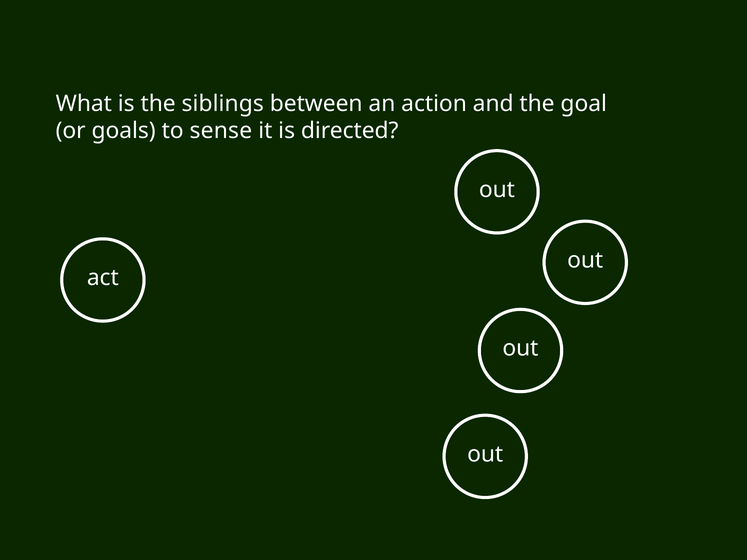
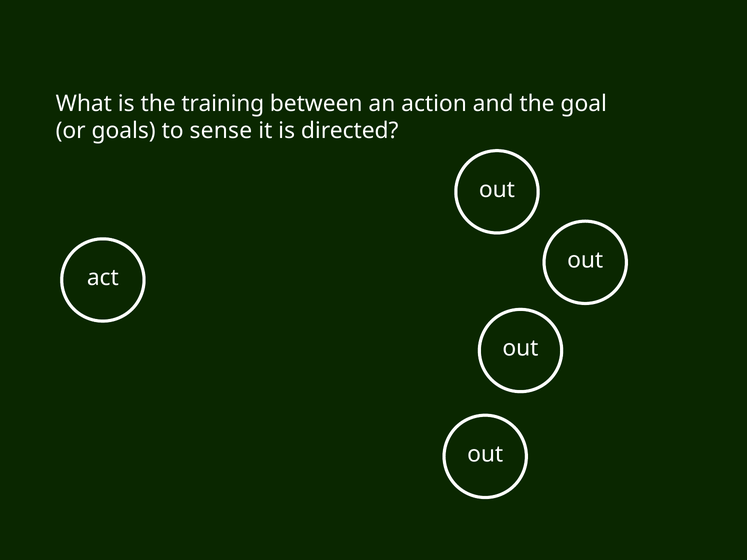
siblings: siblings -> training (223, 104)
